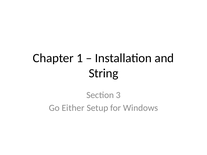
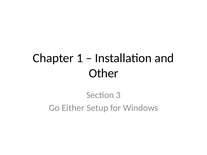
String: String -> Other (104, 73)
